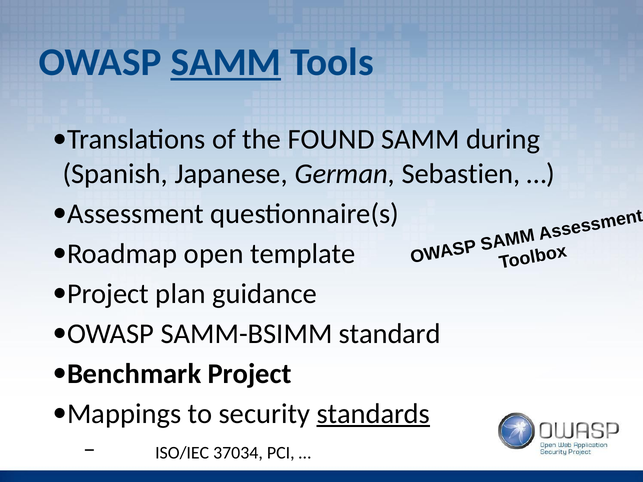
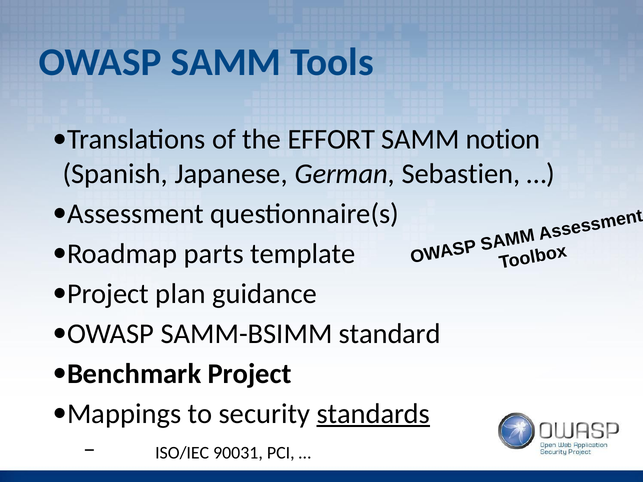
SAMM underline: present -> none (226, 62)
FOUND: FOUND -> EFFORT (331, 139)
during: during -> notion (503, 139)
open: open -> parts (214, 254)
37034: 37034 -> 90031 (238, 453)
